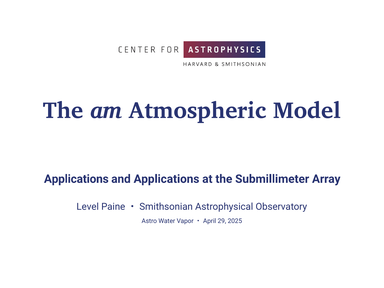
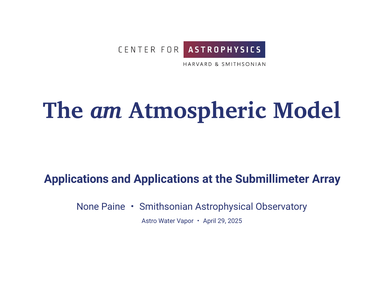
Level: Level -> None (88, 207)
